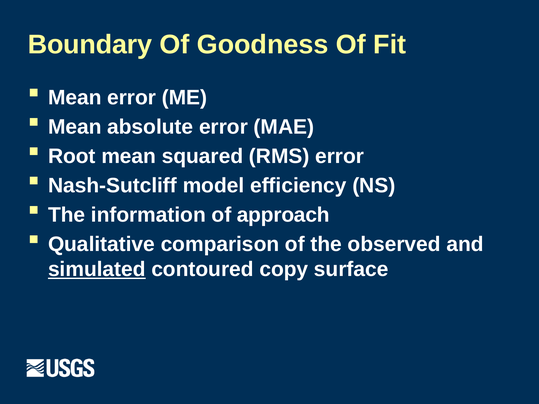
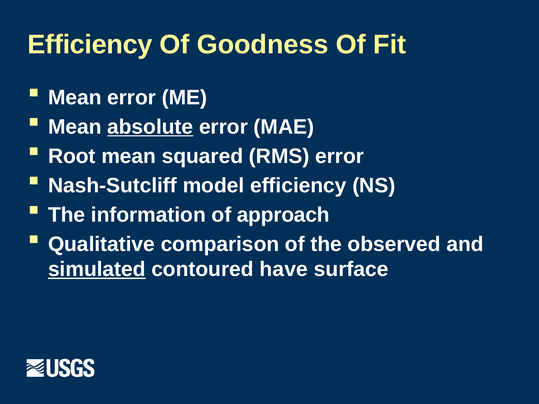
Boundary: Boundary -> Efficiency (90, 45)
absolute underline: none -> present (150, 127)
copy: copy -> have (284, 270)
